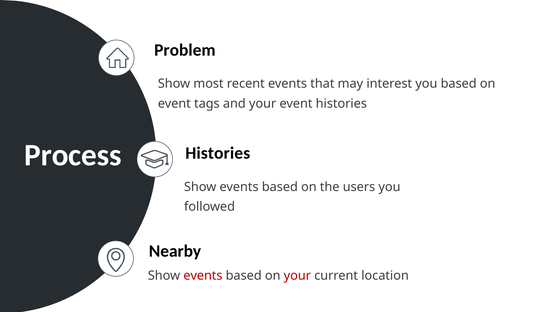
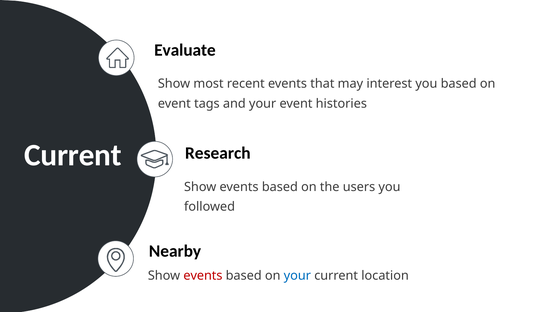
Problem: Problem -> Evaluate (185, 50)
Process: Process -> Current (73, 155)
Histories: Histories -> Research (218, 153)
your colour: red -> blue (297, 276)
